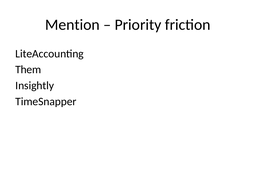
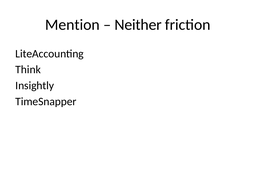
Priority: Priority -> Neither (138, 25)
Them: Them -> Think (28, 70)
